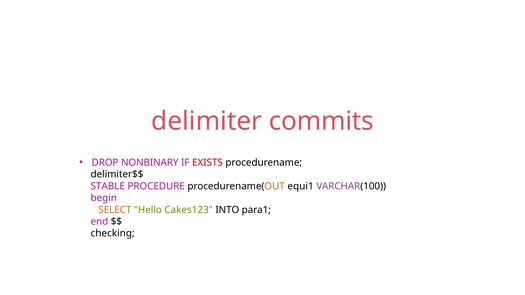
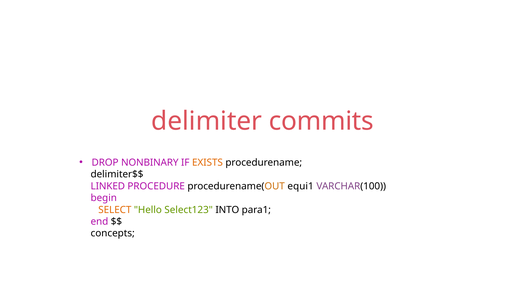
EXISTS colour: red -> orange (207, 163)
STABLE: STABLE -> LINKED (108, 186)
Cakes123: Cakes123 -> Select123 (189, 210)
checking: checking -> concepts (113, 234)
